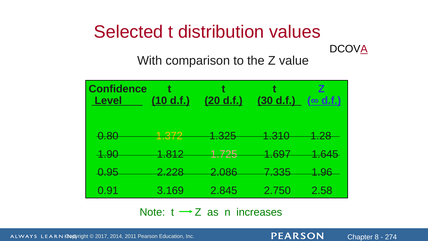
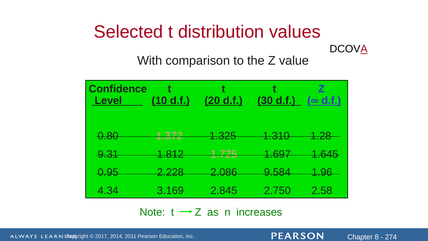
1.372 colour: yellow -> pink (169, 136)
1.90: 1.90 -> 9.31 (108, 154)
7.335: 7.335 -> 9.584 (277, 172)
0.91: 0.91 -> 4.34 (108, 190)
